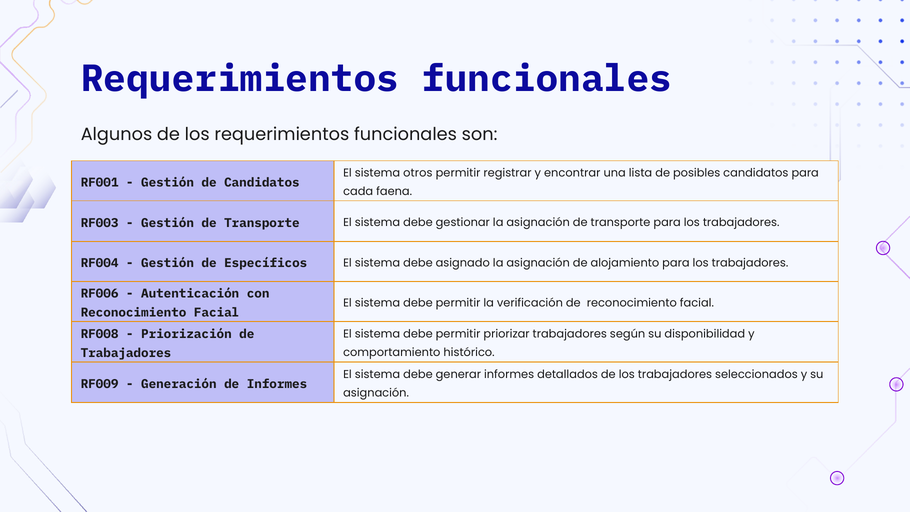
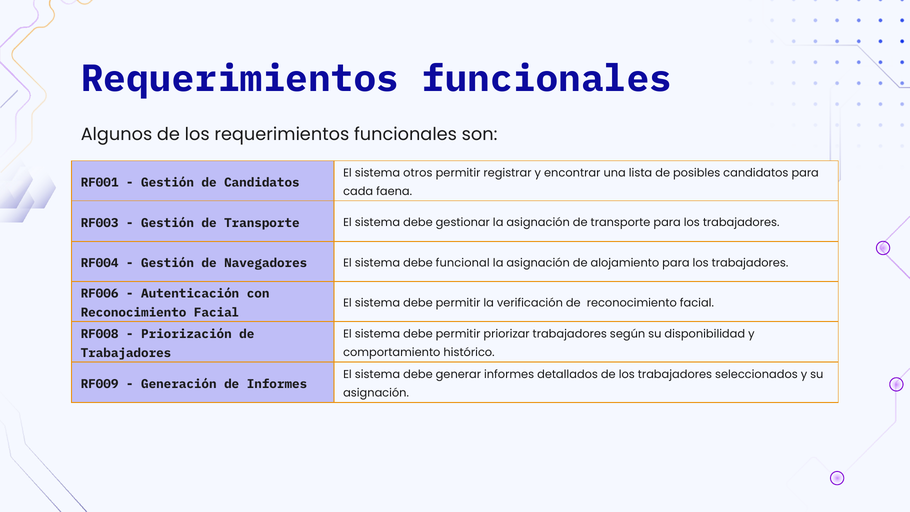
Específicos: Específicos -> Navegadores (266, 263)
asignado: asignado -> funcional (463, 263)
